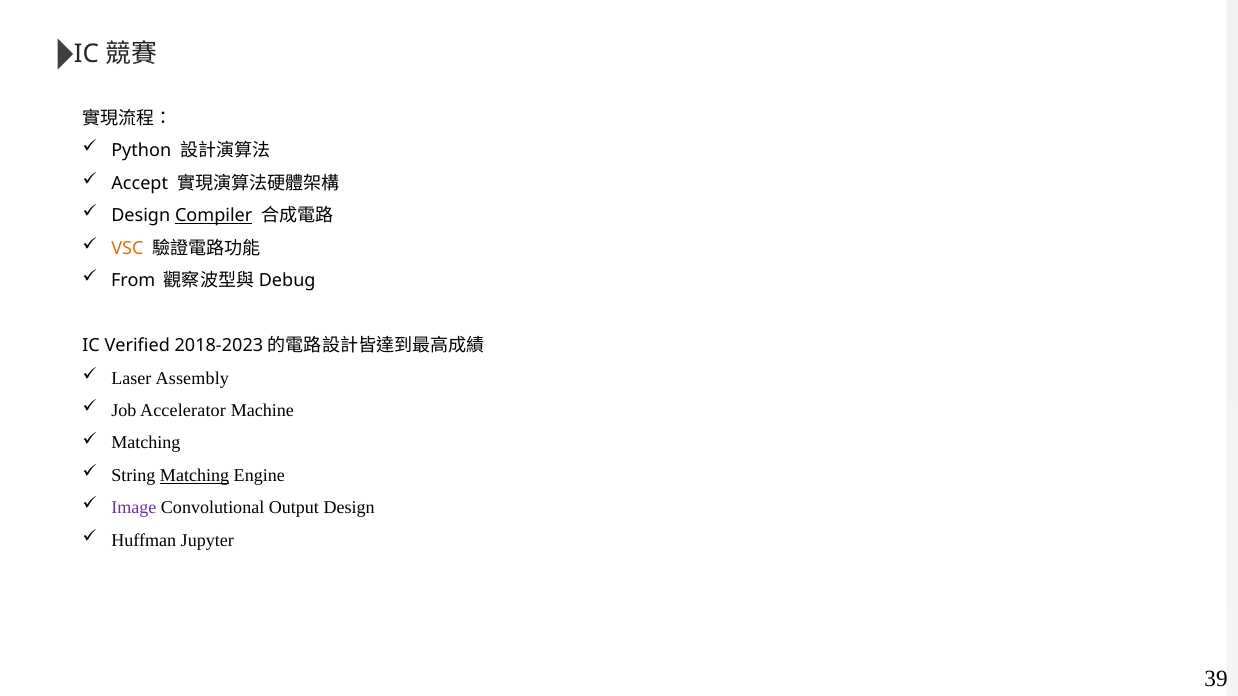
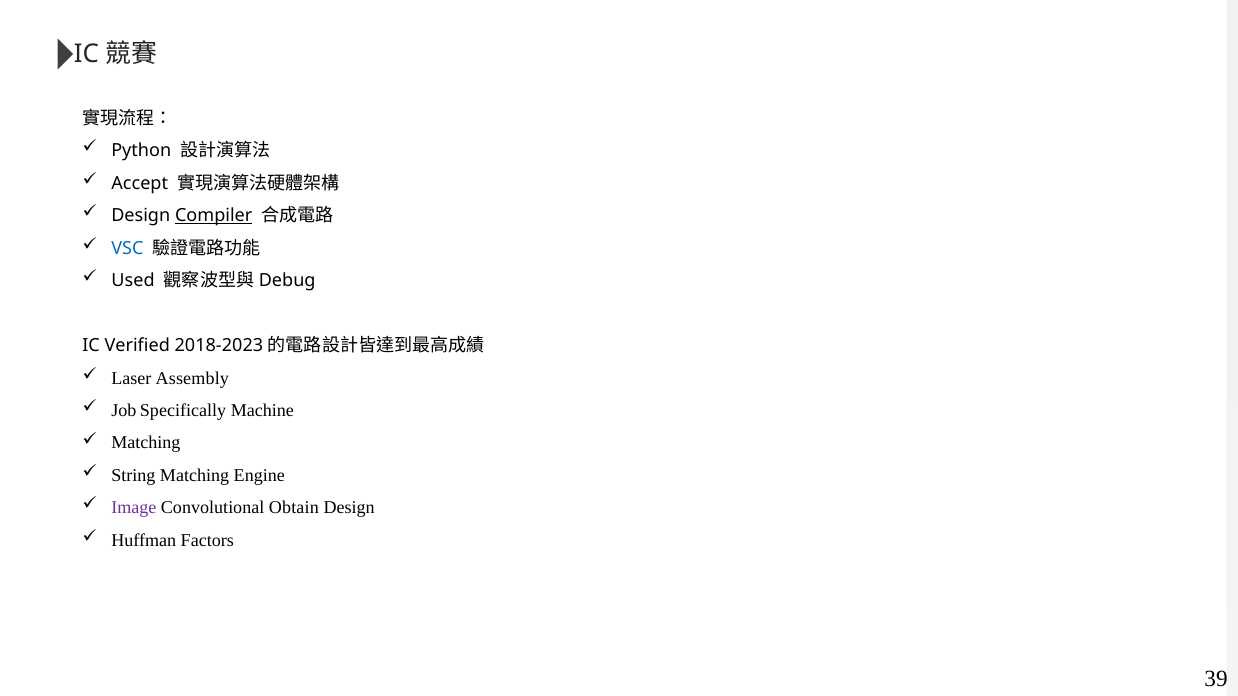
VSC colour: orange -> blue (127, 248)
From: From -> Used (133, 281)
Accelerator: Accelerator -> Specifically (183, 411)
Matching underline: present -> none (195, 476)
Output: Output -> Obtain (294, 508)
Jupyter: Jupyter -> Factors (207, 541)
